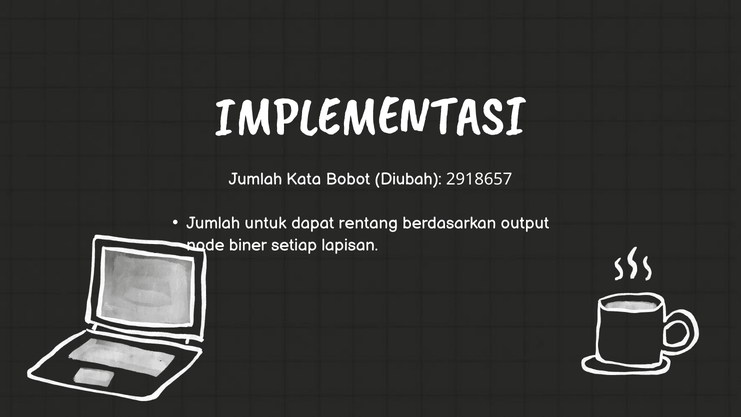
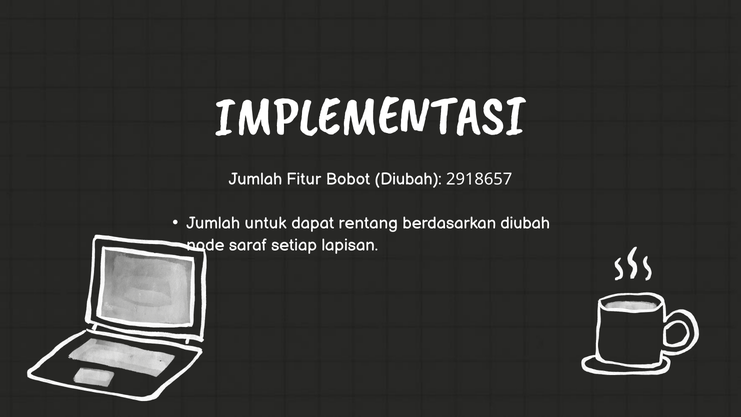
Kata: Kata -> Fitur (304, 179)
berdasarkan output: output -> diubah (525, 223)
biner: biner -> saraf (248, 245)
